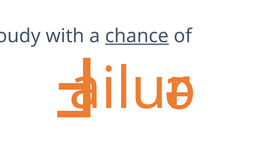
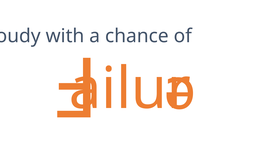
chance underline: present -> none (137, 36)
